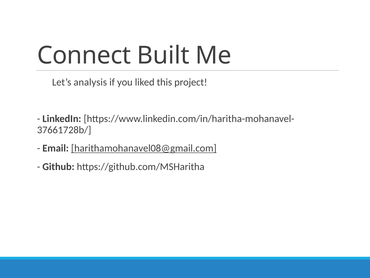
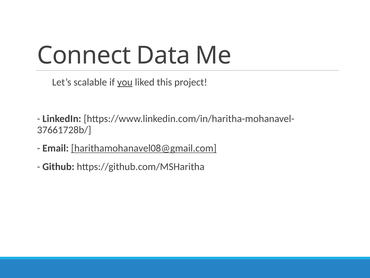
Built: Built -> Data (163, 55)
analysis: analysis -> scalable (90, 82)
you underline: none -> present (125, 82)
